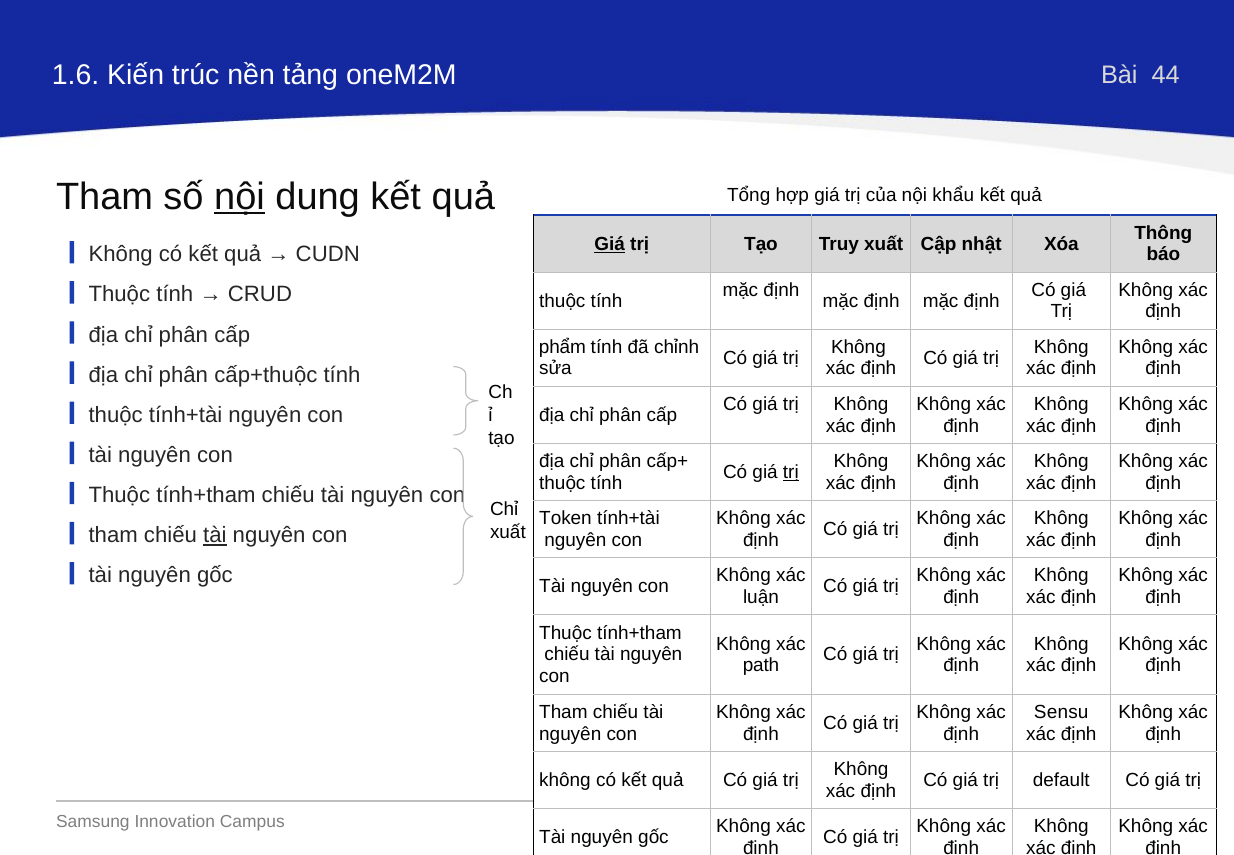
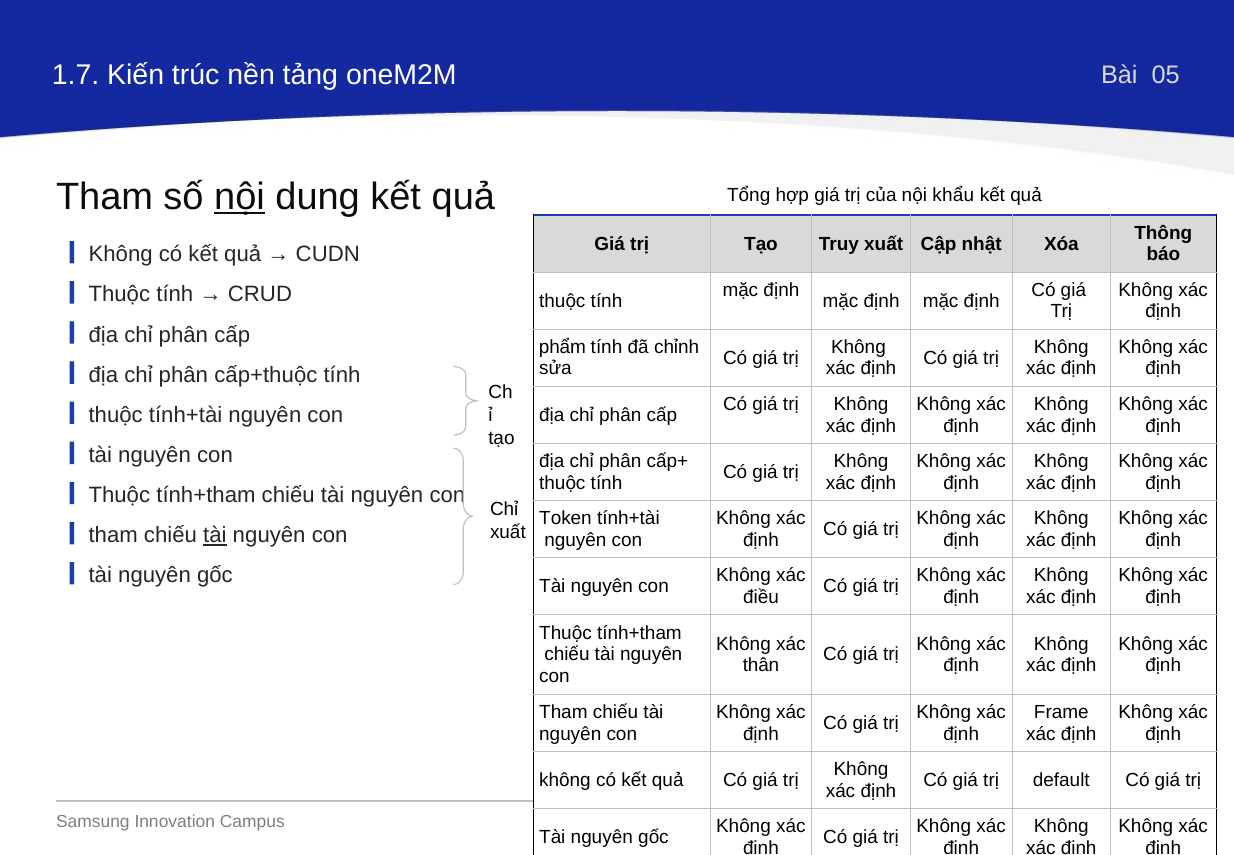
1.6: 1.6 -> 1.7 (76, 75)
44: 44 -> 05 (1166, 75)
Giá underline: present -> none (610, 244)
trị underline: present -> none (791, 472)
luận: luận -> điều (761, 597)
path: path -> thân (761, 665)
Sensu: Sensu -> Frame (1061, 712)
